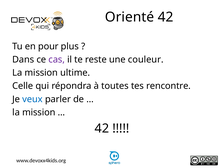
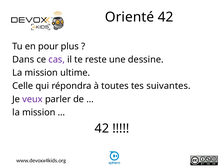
couleur: couleur -> dessine (146, 60)
rencontre: rencontre -> suivantes (168, 86)
veux colour: blue -> purple (32, 99)
